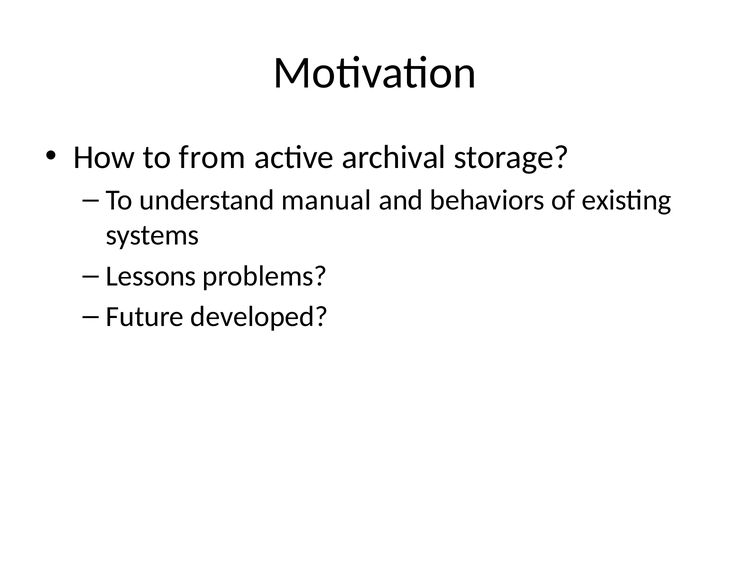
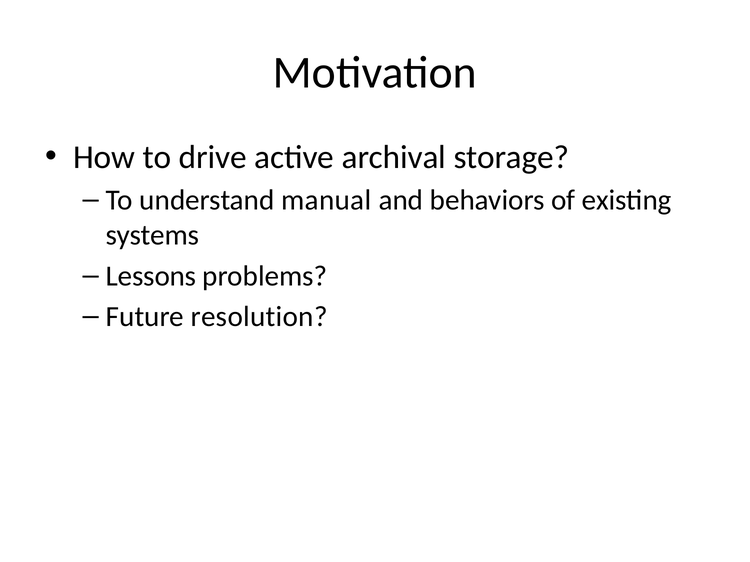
from: from -> drive (213, 157)
developed: developed -> resolution (259, 317)
